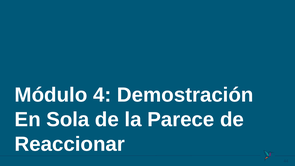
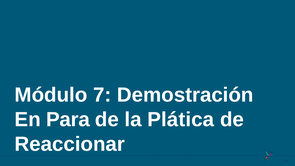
4: 4 -> 7 (102, 95)
Sola: Sola -> Para (68, 120)
Parece: Parece -> Plática (181, 120)
